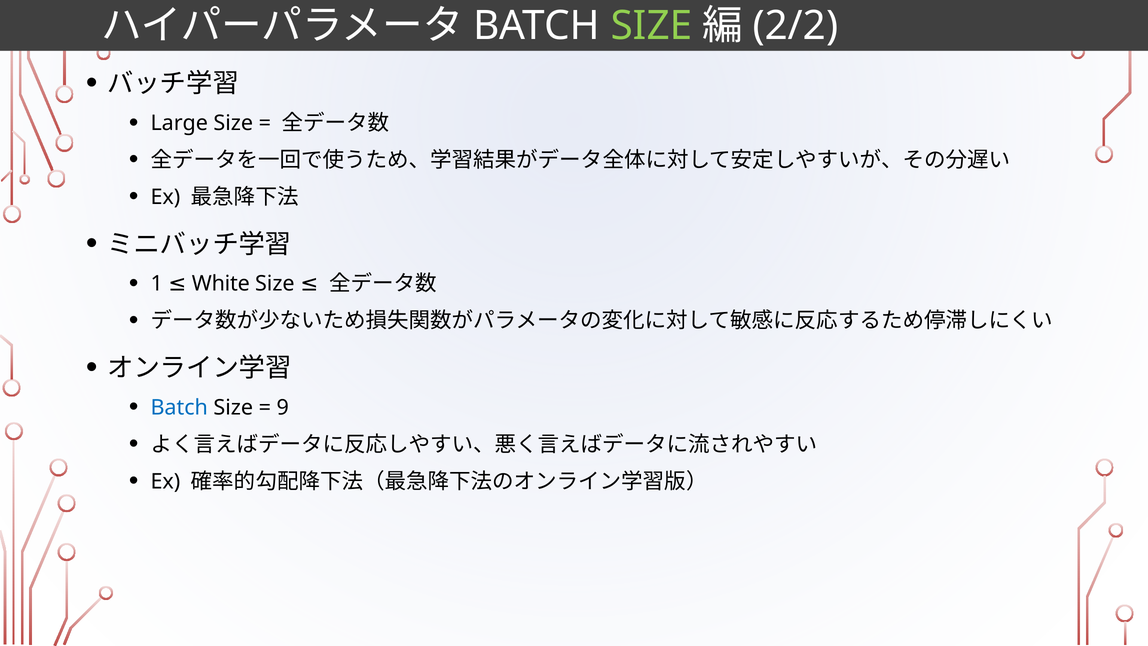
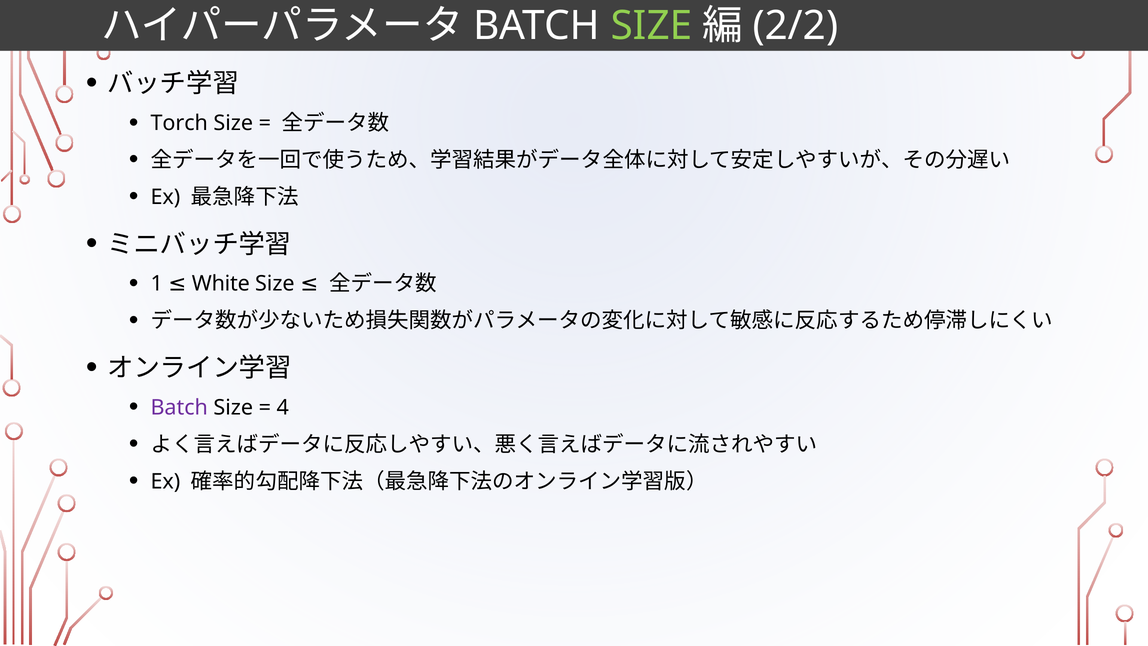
Large: Large -> Torch (179, 123)
Batch colour: blue -> purple (179, 407)
9: 9 -> 4 (283, 407)
